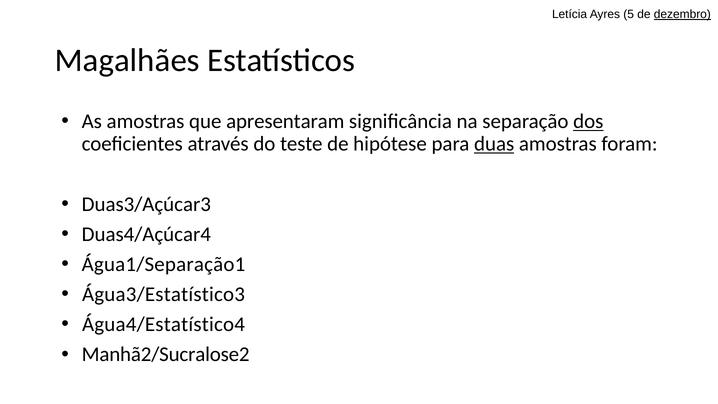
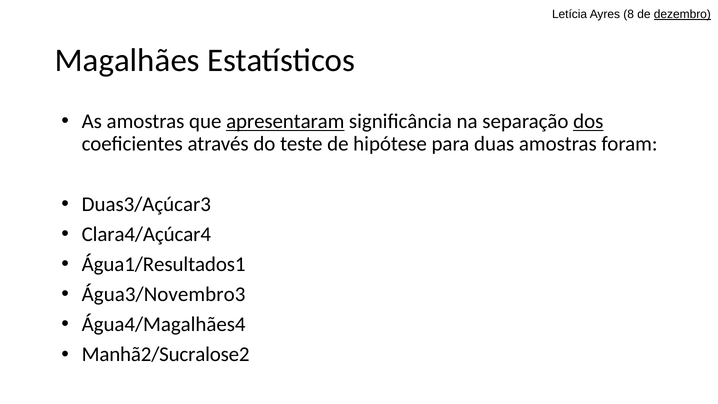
5: 5 -> 8 (629, 14)
apresentaram underline: none -> present (285, 121)
duas underline: present -> none (494, 144)
Duas4/Açúcar4: Duas4/Açúcar4 -> Clara4/Açúcar4 (146, 234)
Água1/Separação1: Água1/Separação1 -> Água1/Resultados1 (164, 264)
Água3/Estatístico3: Água3/Estatístico3 -> Água3/Novembro3 (164, 294)
Água4/Estatístico4: Água4/Estatístico4 -> Água4/Magalhães4 (164, 324)
